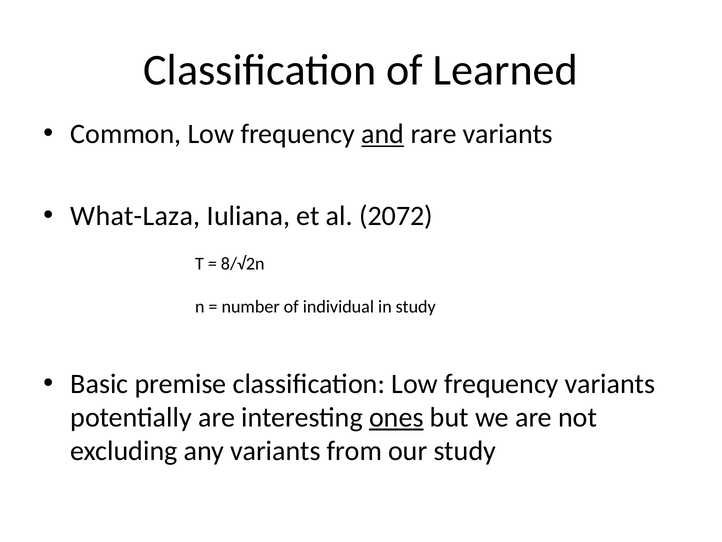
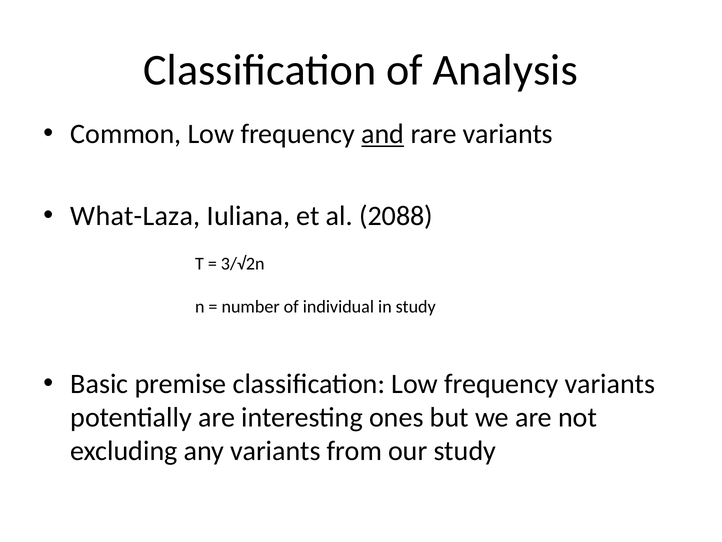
Learned: Learned -> Analysis (505, 70)
2072: 2072 -> 2088 (396, 216)
8/√2n: 8/√2n -> 3/√2n (243, 263)
ones underline: present -> none (396, 417)
